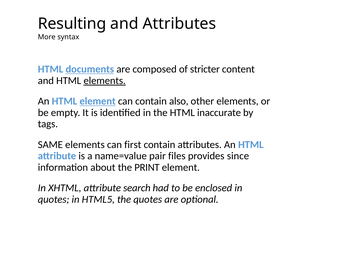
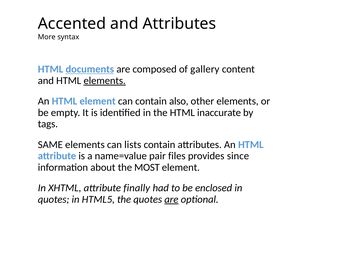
Resulting: Resulting -> Accented (72, 24)
stricter: stricter -> gallery (205, 69)
element underline: present -> none (98, 101)
first: first -> lists (133, 145)
PRINT: PRINT -> MOST (147, 167)
search: search -> finally (137, 188)
are underline: none -> present (171, 199)
